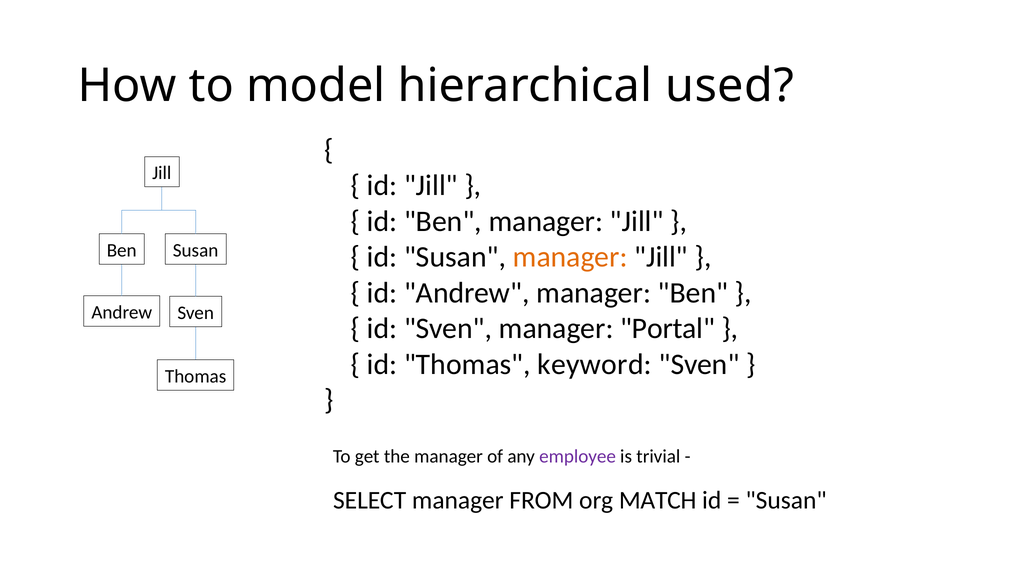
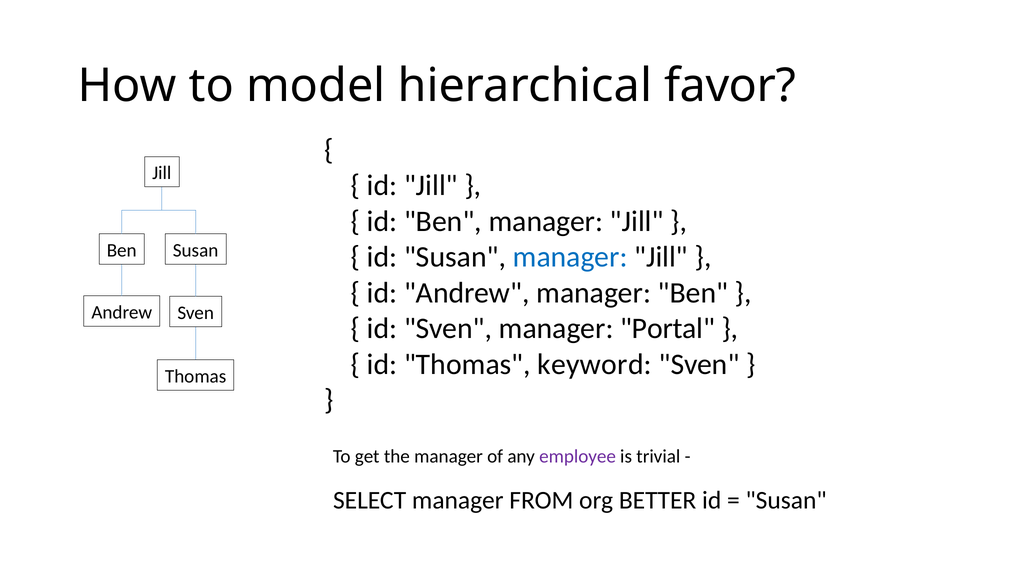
used: used -> favor (730, 86)
manager colour: orange -> blue (570, 257)
MATCH: MATCH -> BETTER (658, 501)
